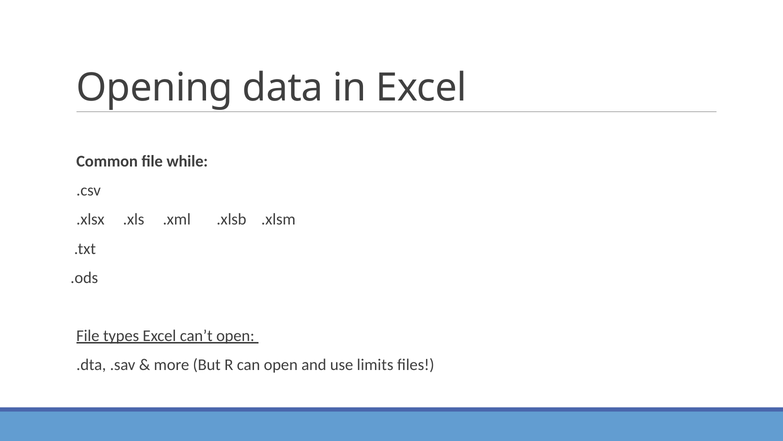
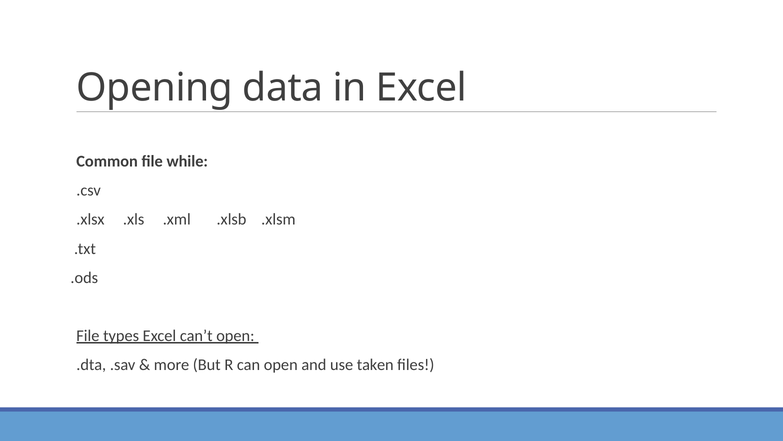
limits: limits -> taken (375, 364)
